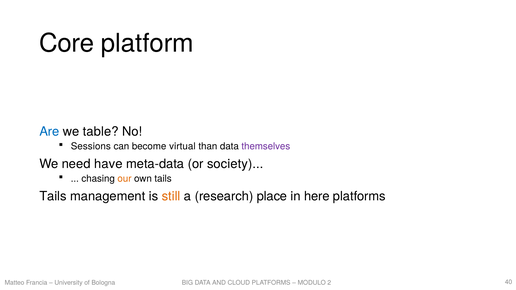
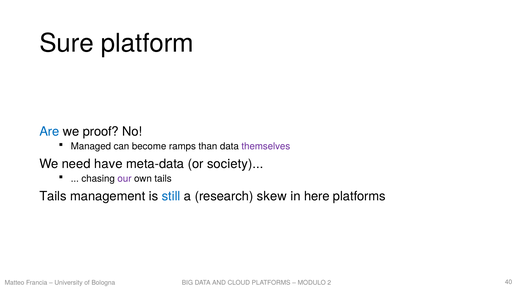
Core: Core -> Sure (67, 43)
table: table -> proof (101, 132)
Sessions: Sessions -> Managed (91, 146)
virtual: virtual -> ramps (182, 146)
our colour: orange -> purple (124, 179)
still colour: orange -> blue (171, 196)
place: place -> skew (272, 196)
